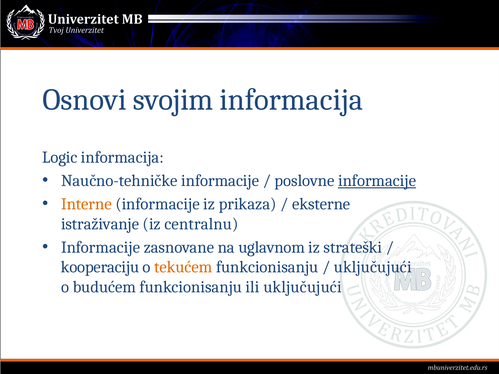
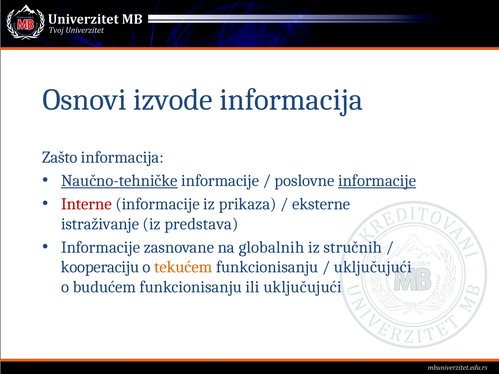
svojim: svojim -> izvode (173, 100)
Logic: Logic -> Zašto (60, 158)
Naučno-tehničke underline: none -> present (119, 181)
Interne colour: orange -> red (86, 204)
centralnu: centralnu -> predstava (202, 224)
uglavnom: uglavnom -> globalnih (271, 247)
strateški: strateški -> stručnih (353, 247)
